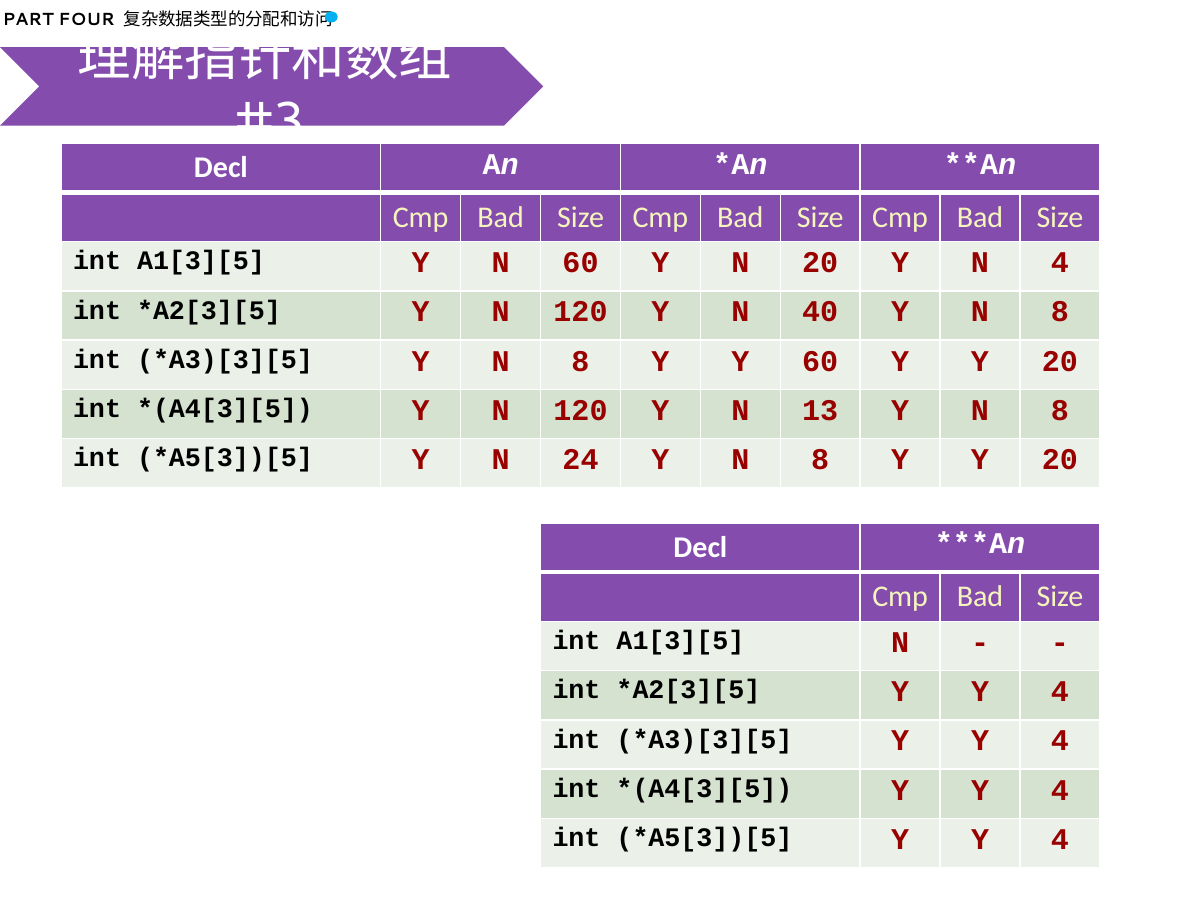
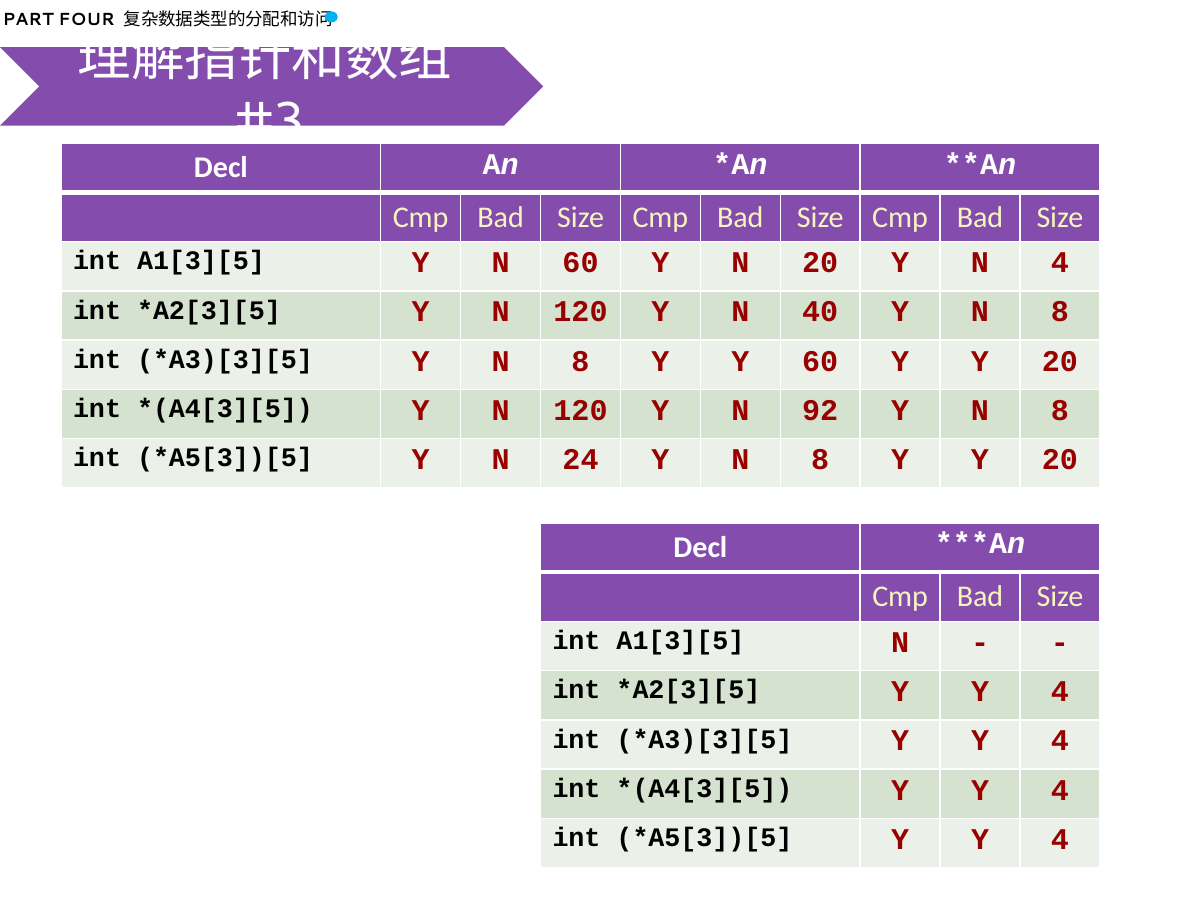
13: 13 -> 92 (820, 411)
